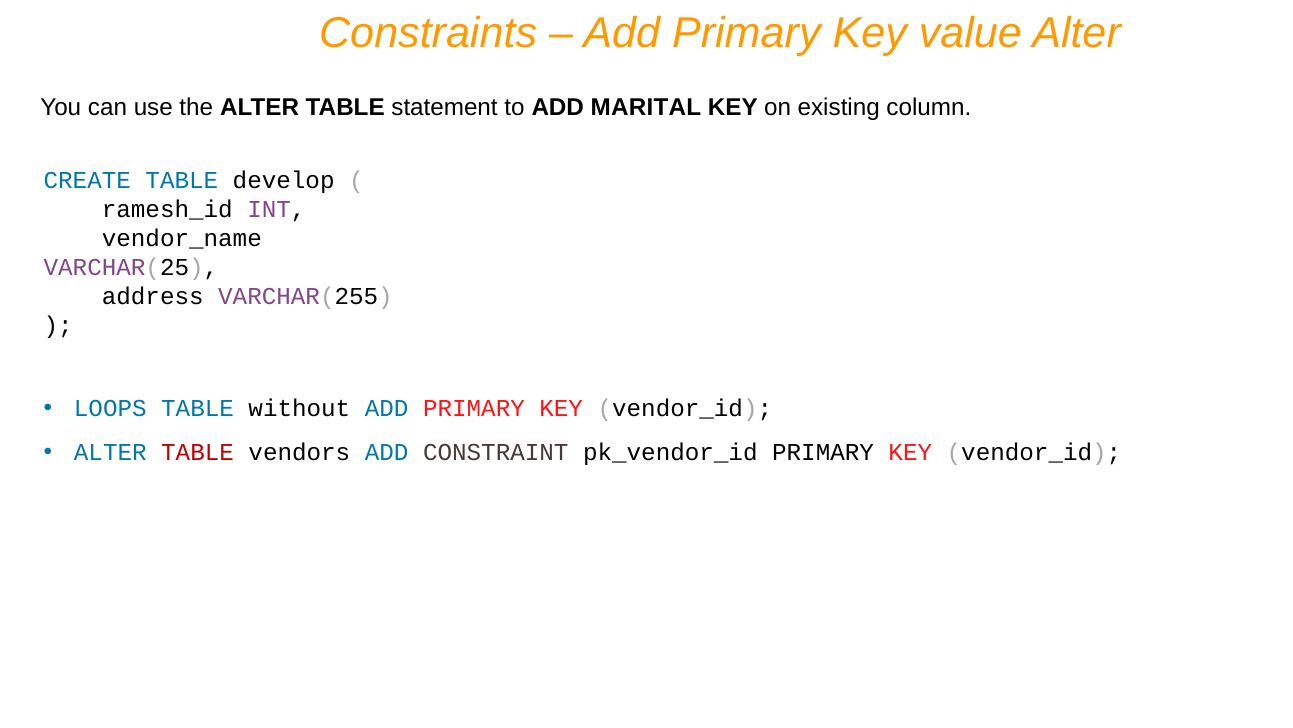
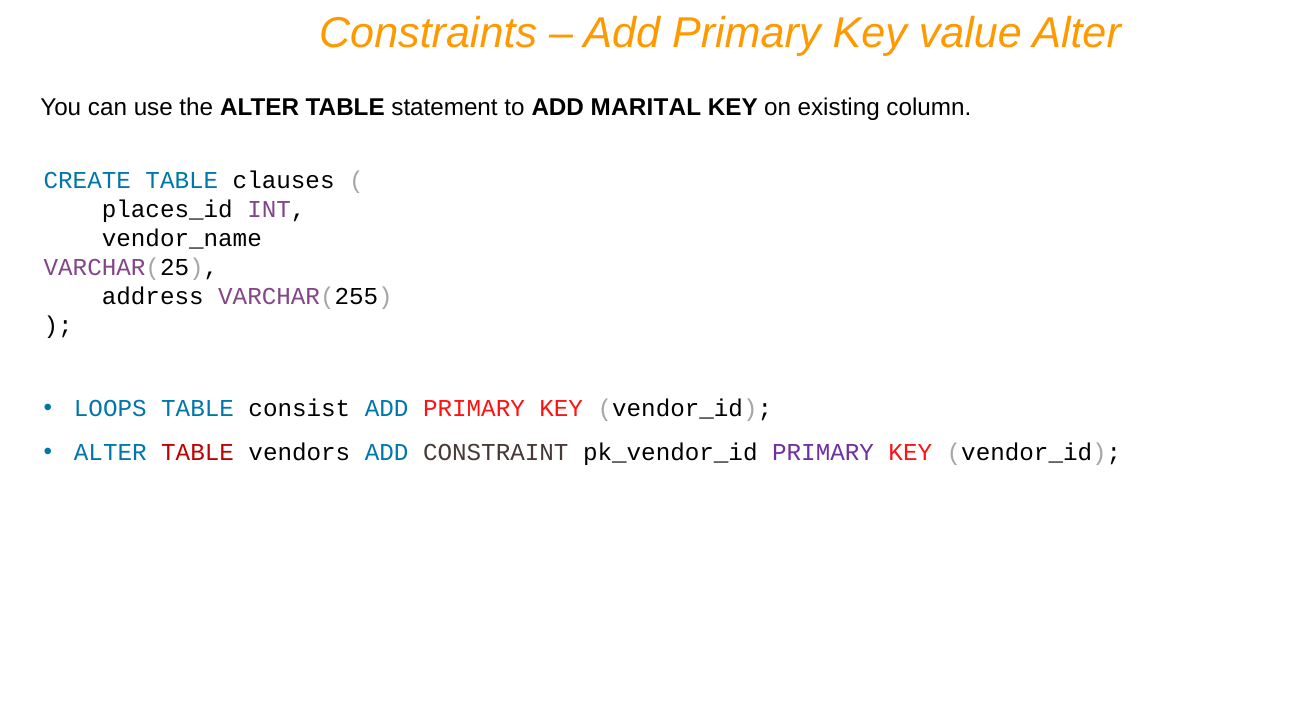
develop: develop -> clauses (284, 180)
ramesh_id: ramesh_id -> places_id (167, 209)
without: without -> consist (299, 408)
PRIMARY colour: black -> purple (823, 452)
